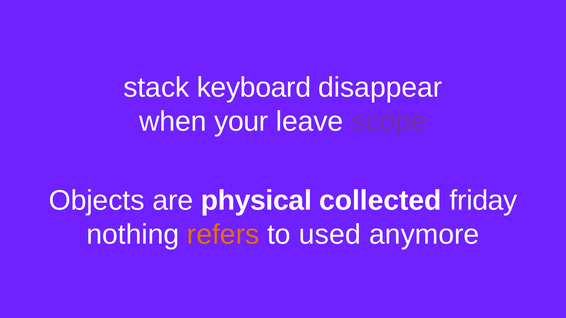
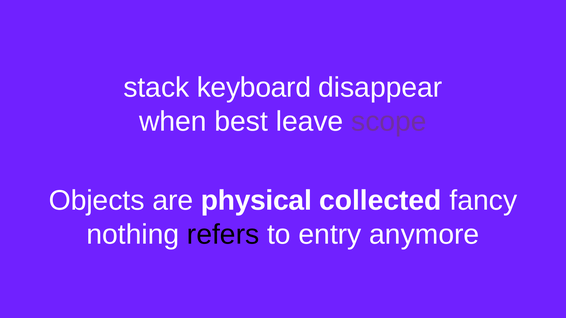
your: your -> best (241, 122)
friday: friday -> fancy (483, 201)
refers colour: orange -> black (223, 235)
used: used -> entry (330, 235)
